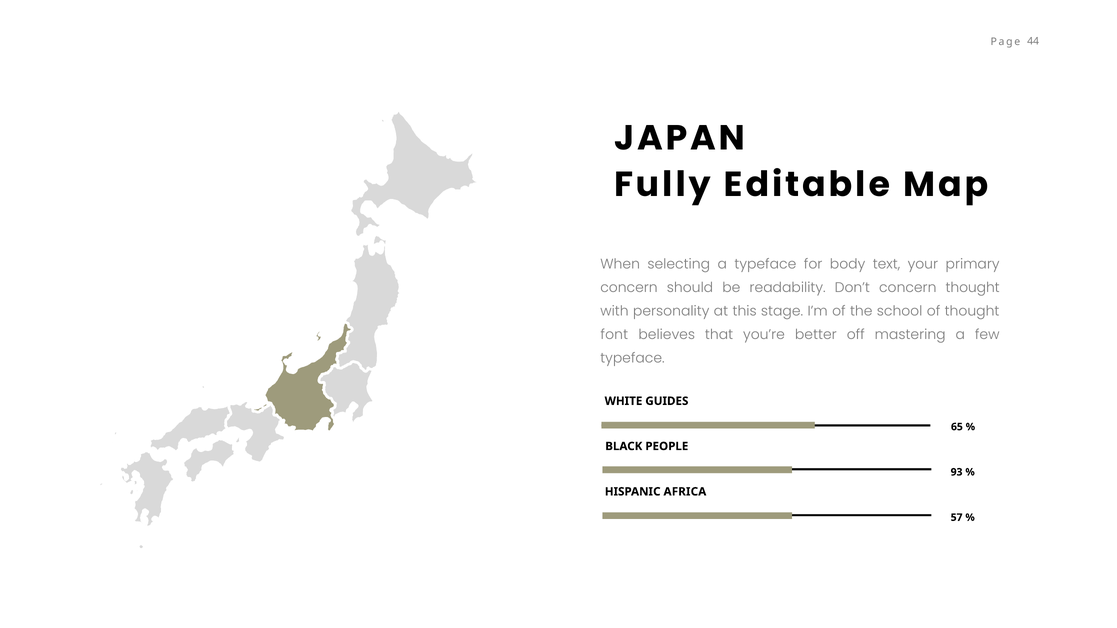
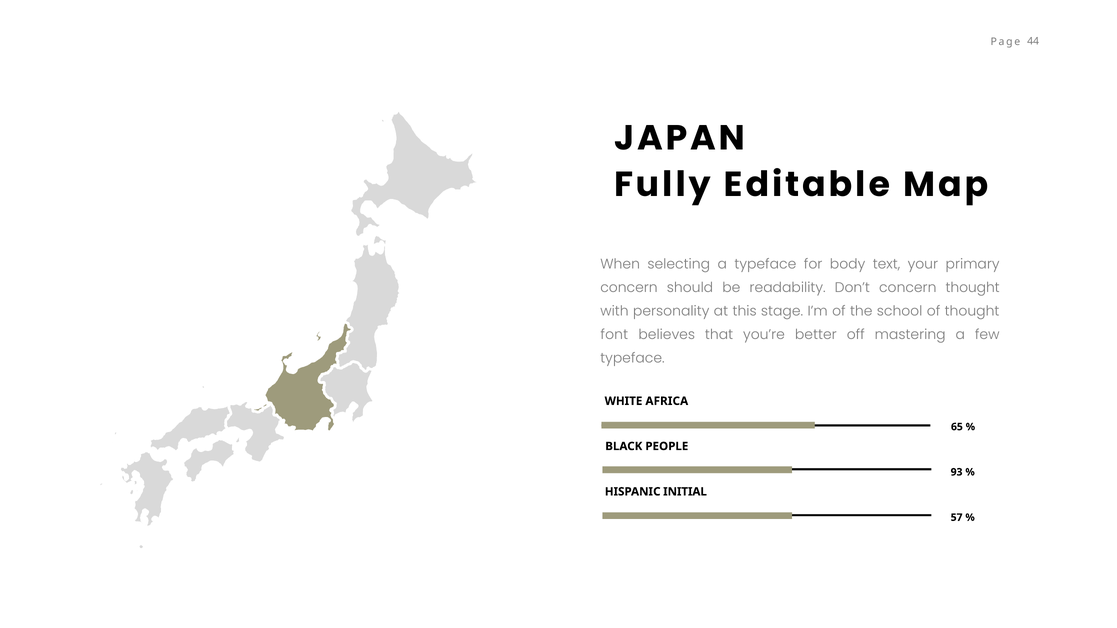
GUIDES: GUIDES -> AFRICA (667, 401)
AFRICA: AFRICA -> INITIAL (685, 492)
